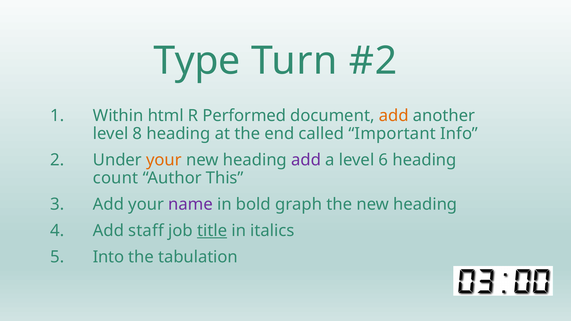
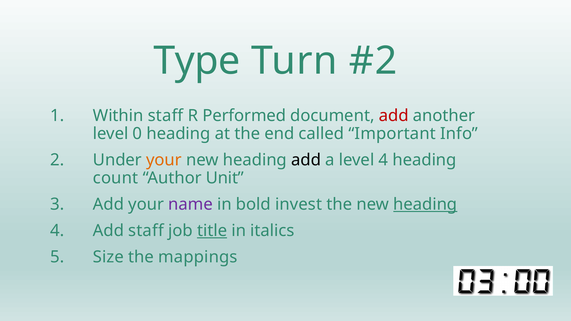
Within html: html -> staff (166, 116)
add colour: orange -> red (394, 116)
8: 8 -> 0 (137, 134)
add colour: purple -> black (306, 160)
level 6: 6 -> 4 (383, 160)
This: This -> Unit (225, 178)
graph: graph -> invest (299, 204)
heading underline: none -> present (425, 204)
Into: Into -> Size (108, 257)
tabulation: tabulation -> mappings (198, 257)
